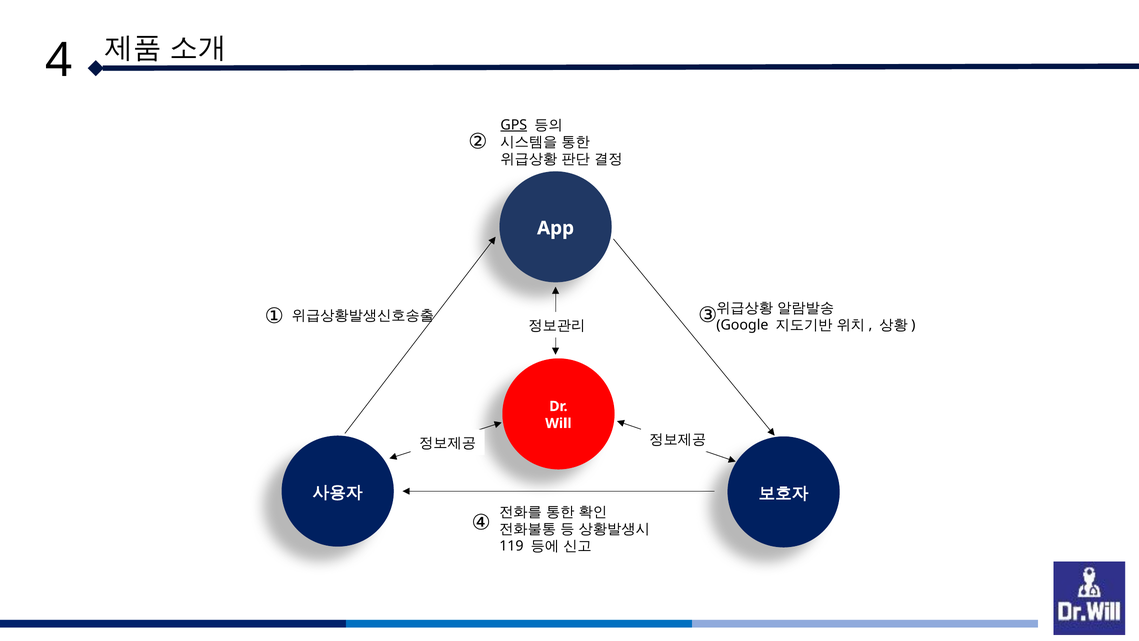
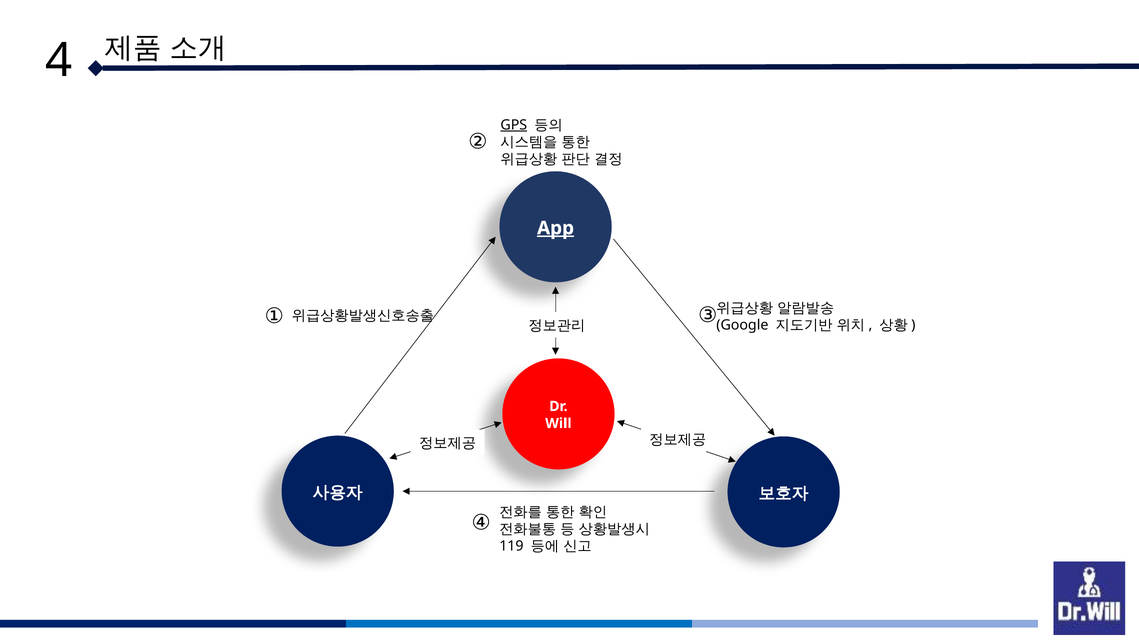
App underline: none -> present (556, 228)
